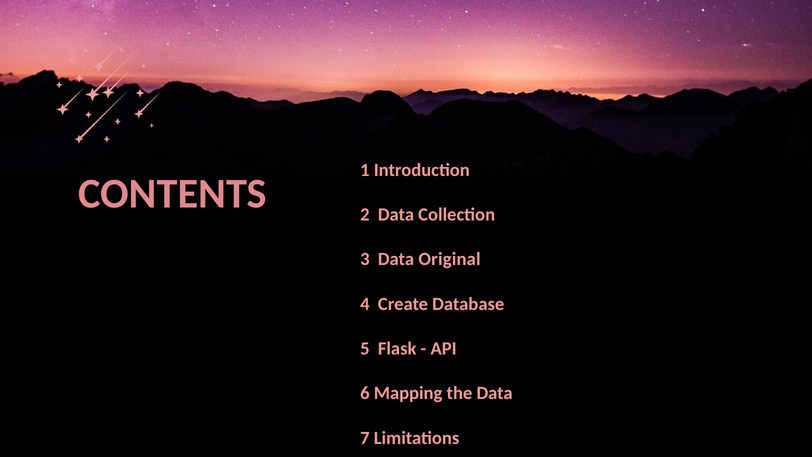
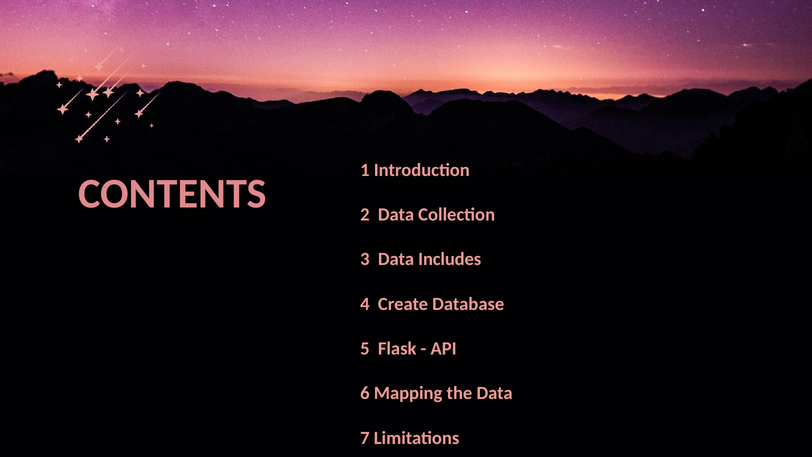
Original: Original -> Includes (450, 259)
